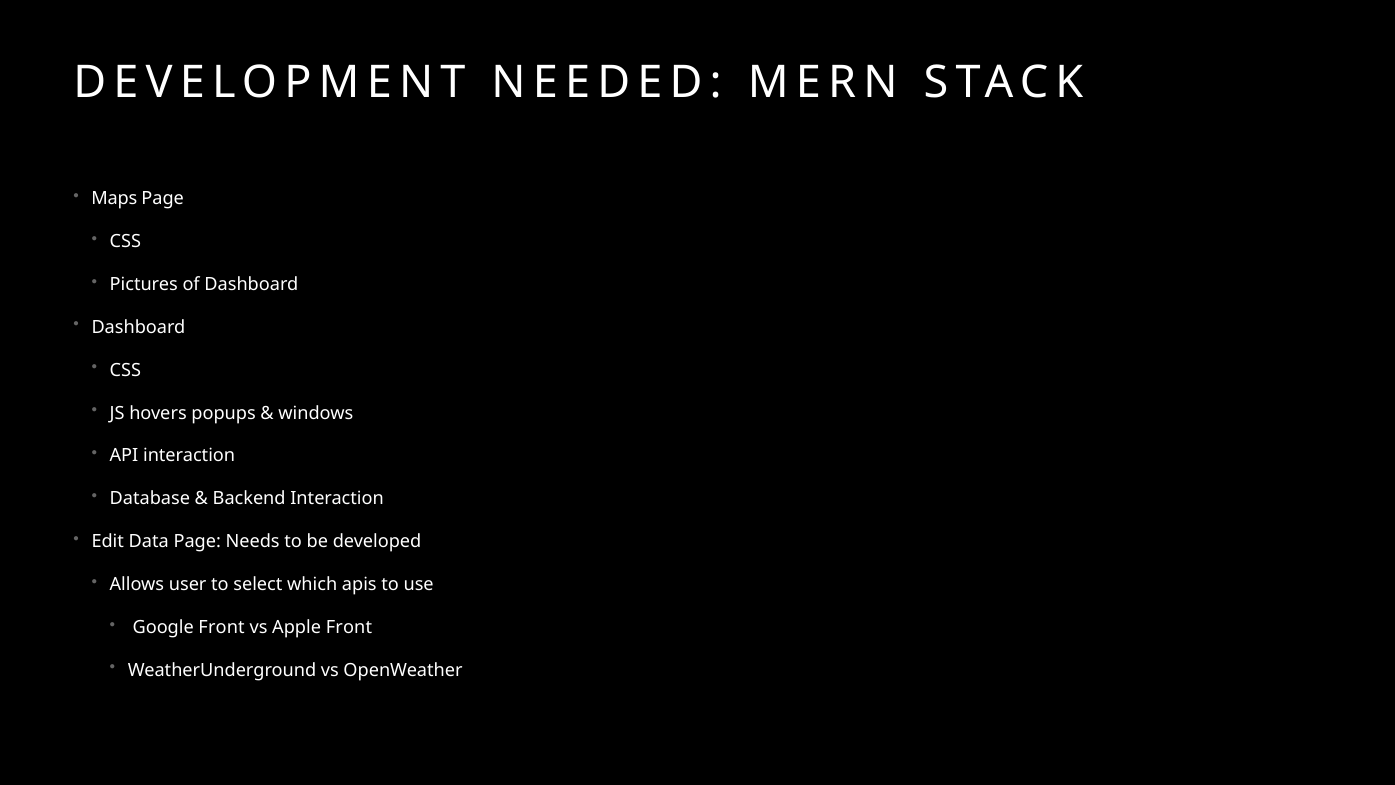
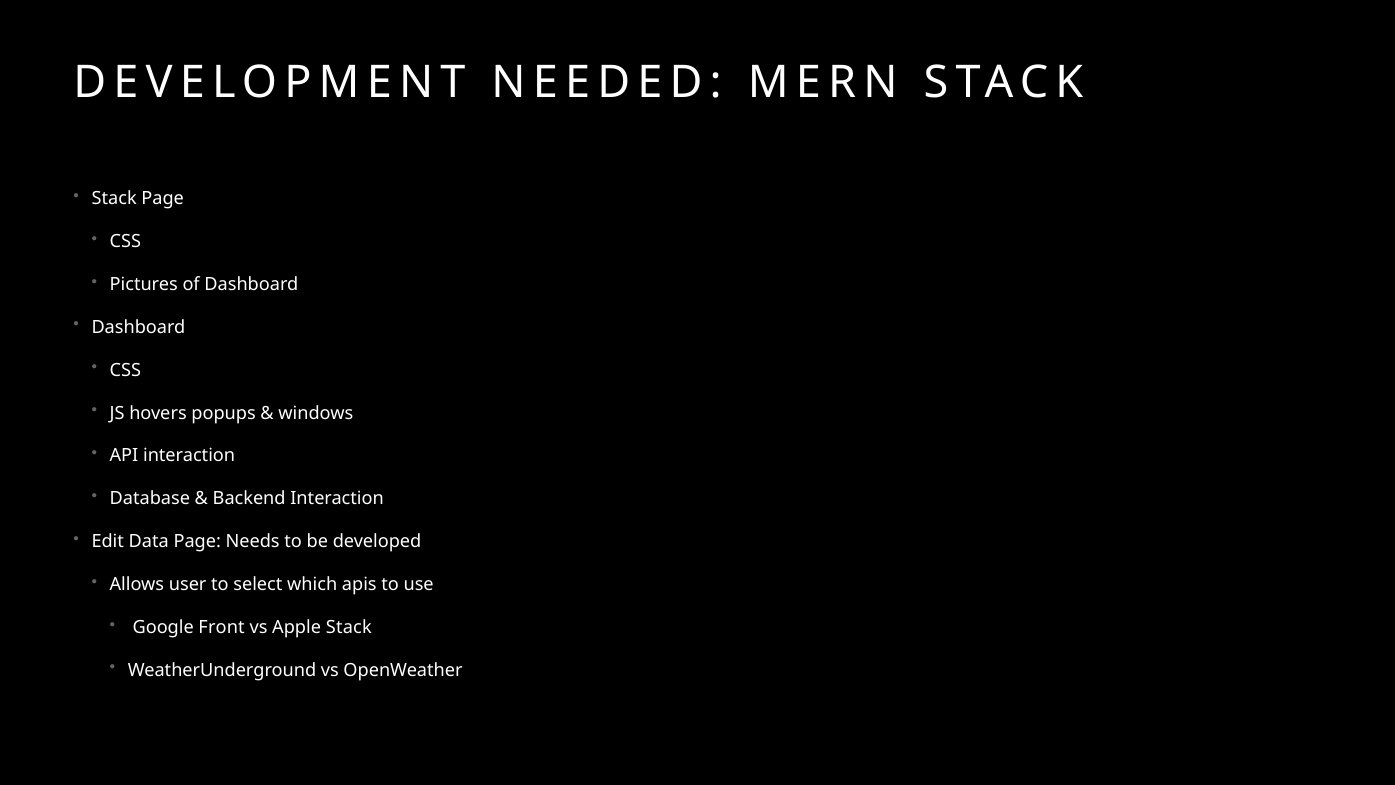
Maps: Maps -> Stack (114, 199)
Apple Front: Front -> Stack (349, 627)
